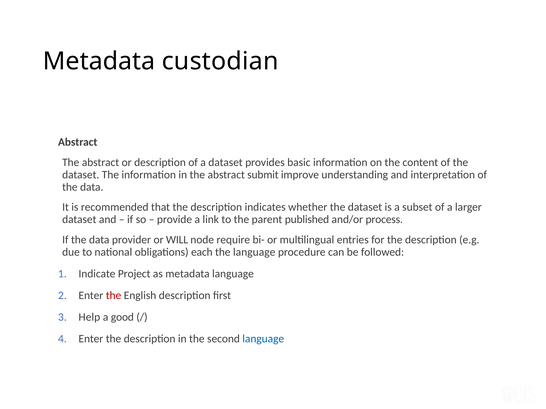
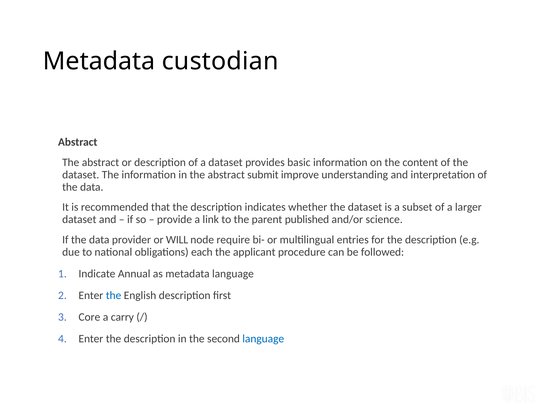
process: process -> science (384, 220)
the language: language -> applicant (254, 252)
Project: Project -> Annual (134, 274)
the colour: red -> blue (114, 296)
Help: Help -> Core (89, 317)
good: good -> carry (122, 317)
